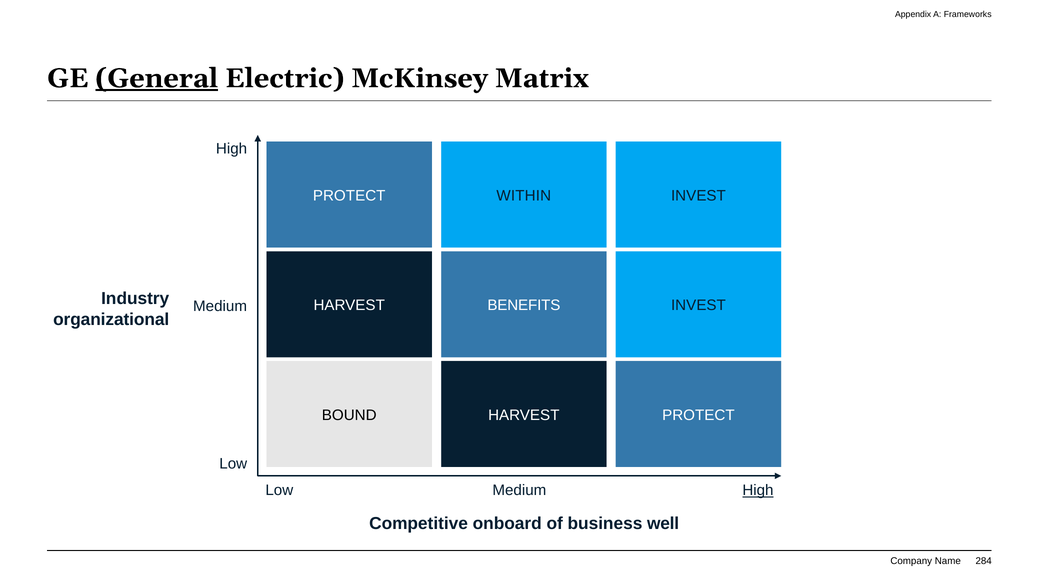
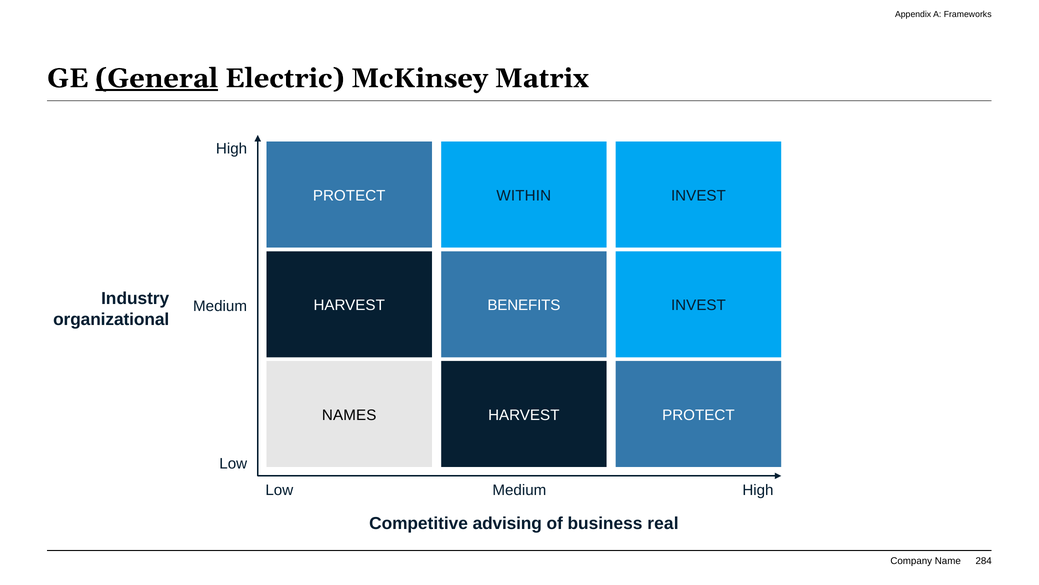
BOUND: BOUND -> NAMES (349, 415)
High underline: present -> none (758, 490)
onboard: onboard -> advising (507, 523)
well: well -> real (663, 523)
